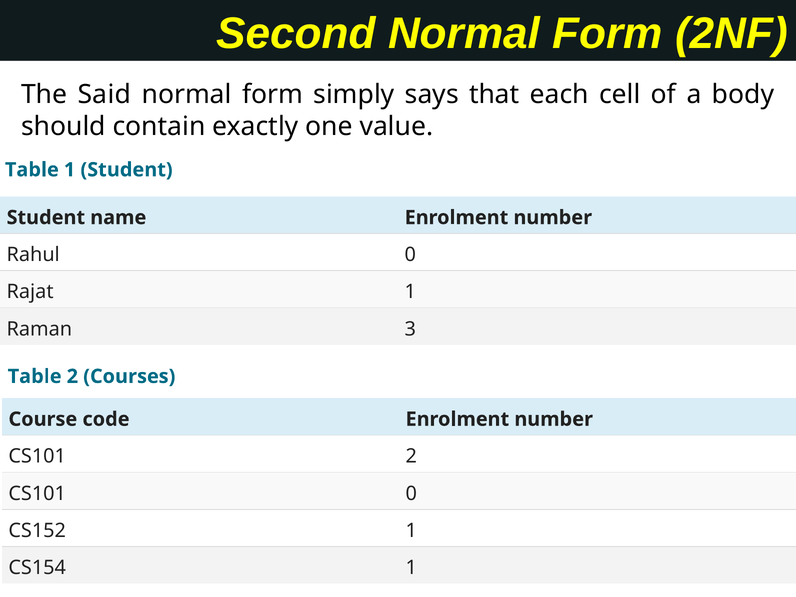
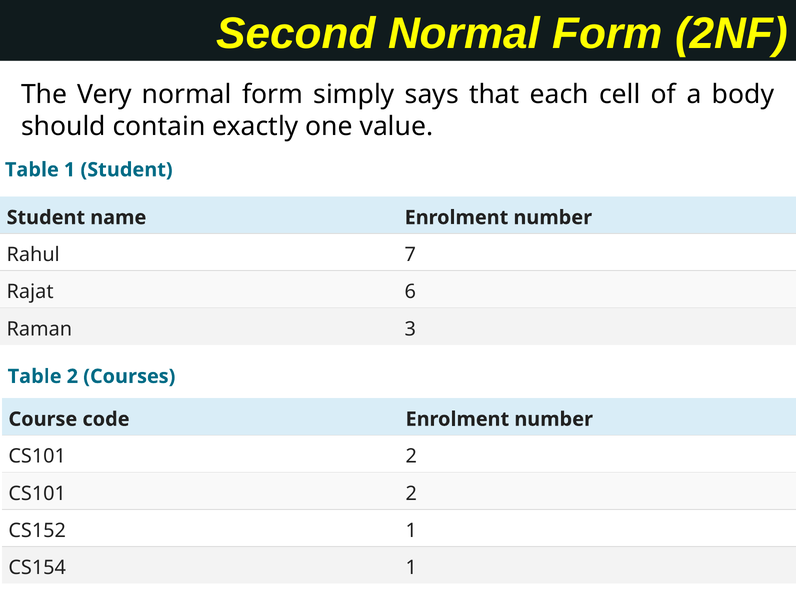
Said: Said -> Very (105, 95)
Rahul 0: 0 -> 7 (410, 255)
Rajat 1: 1 -> 6 (410, 292)
0: 0 -> 2 (411, 494)
